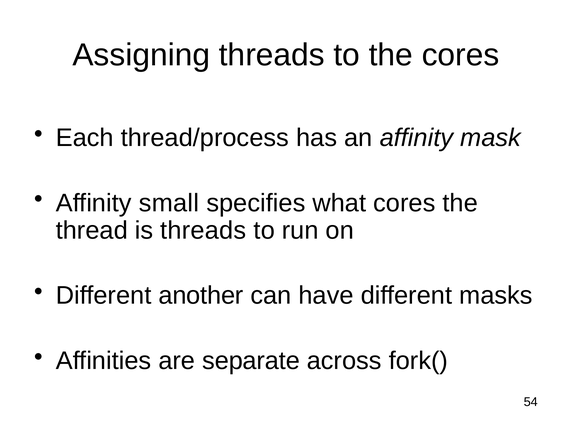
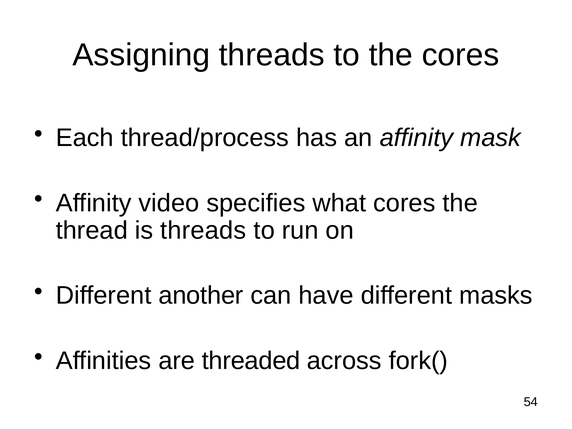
small: small -> video (169, 203)
separate: separate -> threaded (251, 361)
